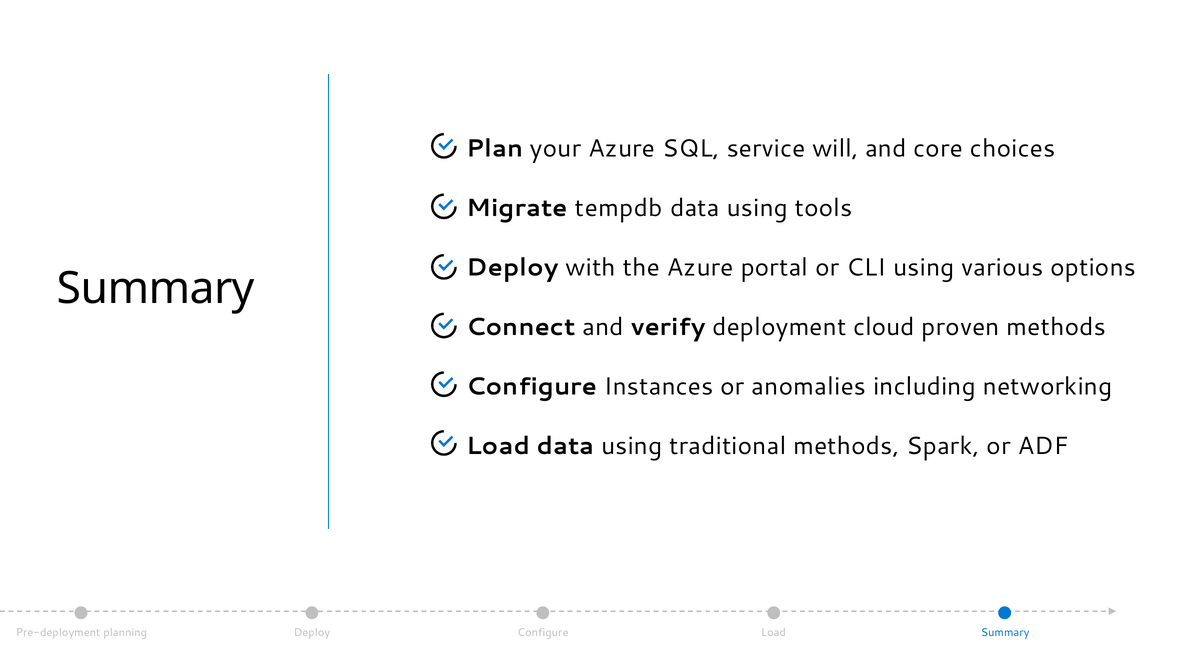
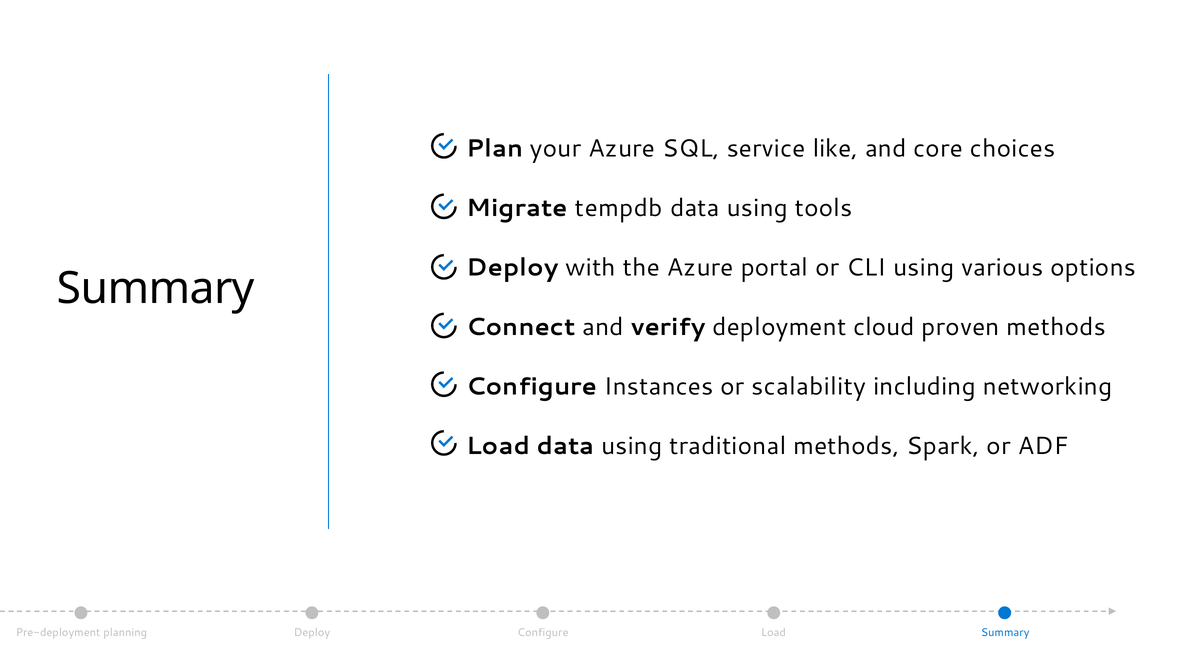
will: will -> like (835, 148)
anomalies: anomalies -> scalability (809, 386)
